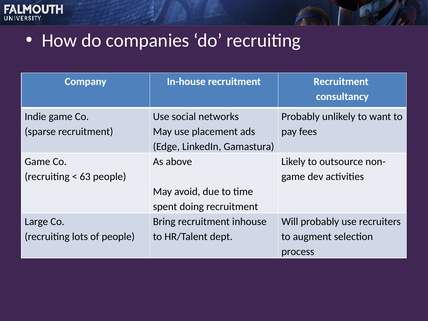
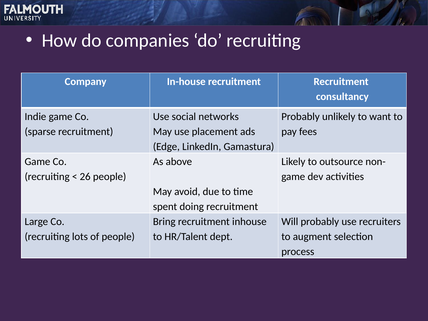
63: 63 -> 26 (85, 177)
